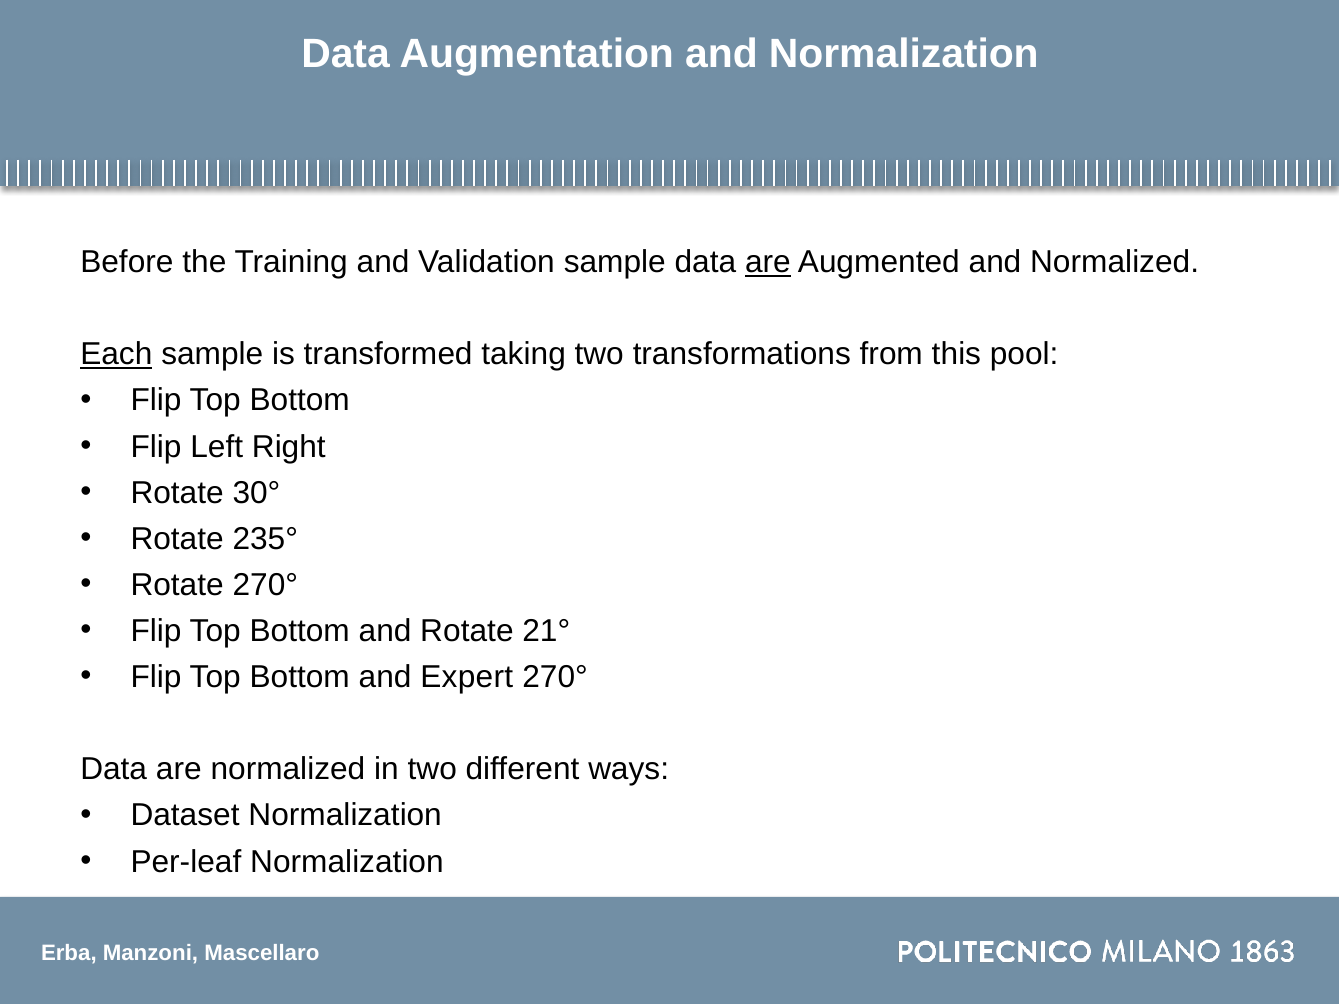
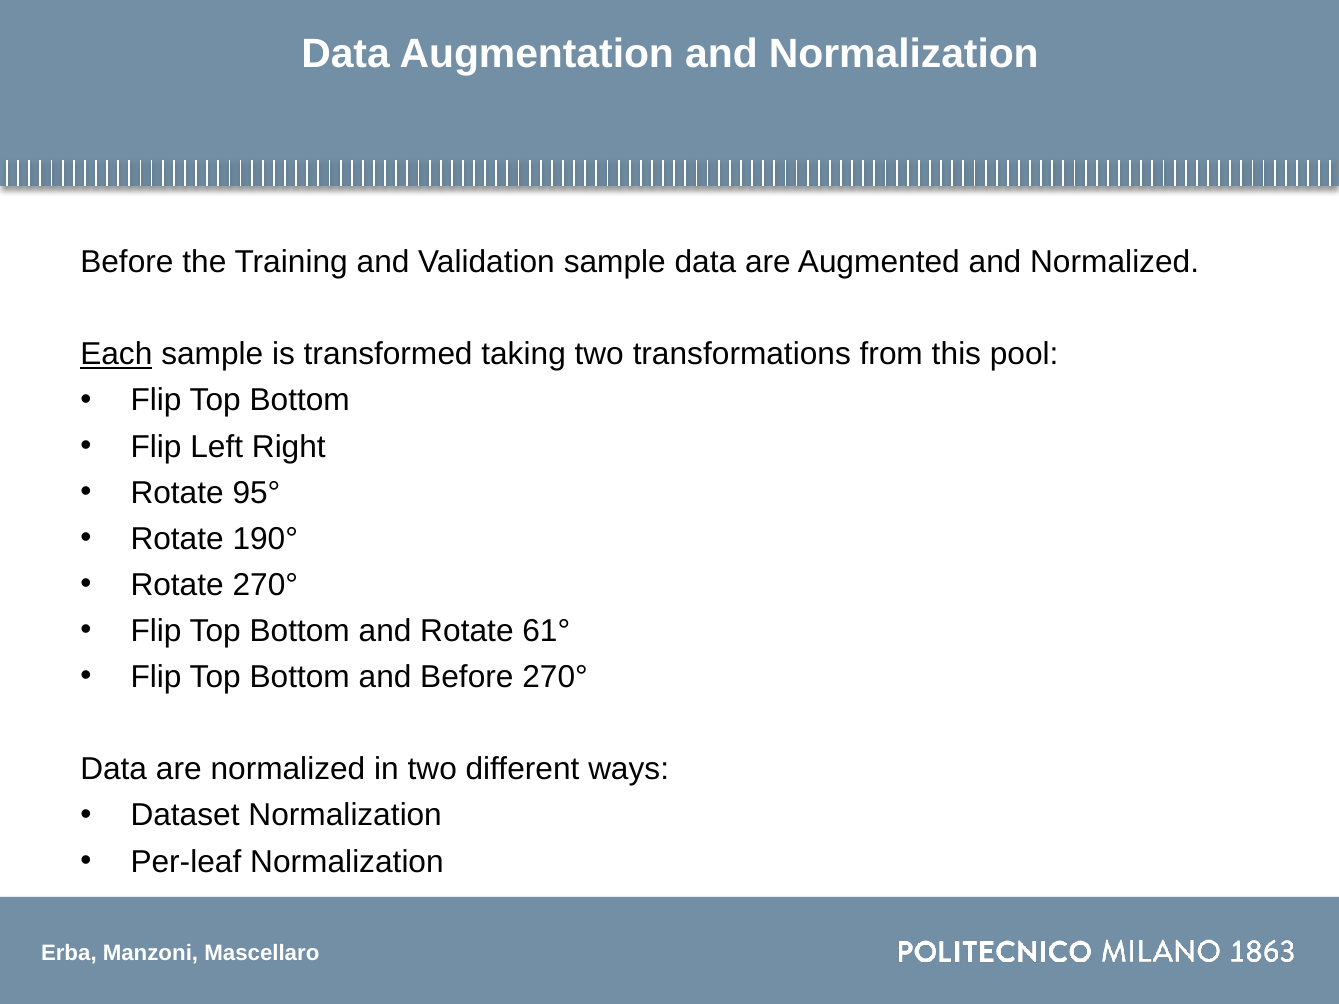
are underline: present -> none (768, 262)
30°: 30° -> 95° (256, 493)
235°: 235° -> 190° (265, 539)
21°: 21° -> 61° (546, 631)
and Expert: Expert -> Before (467, 677)
